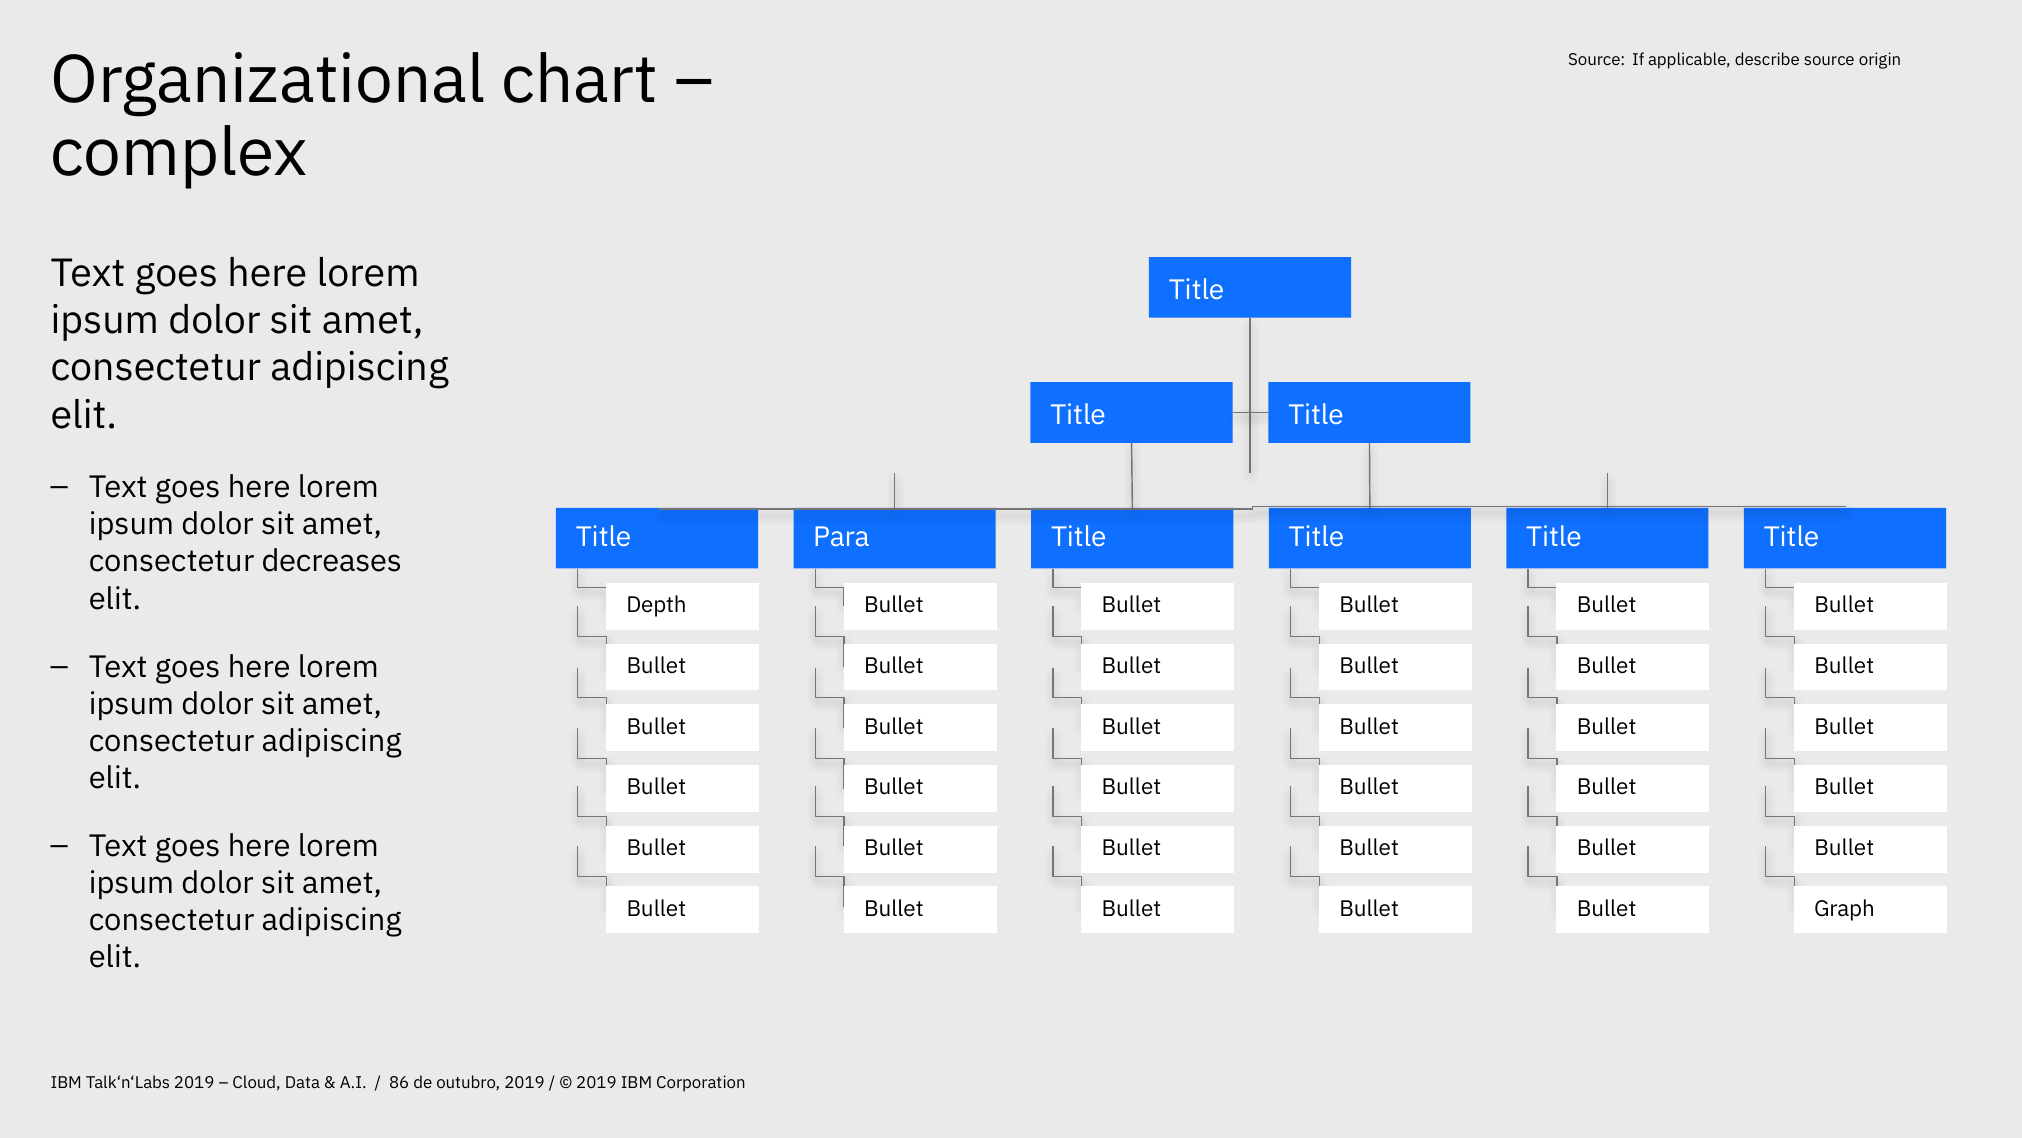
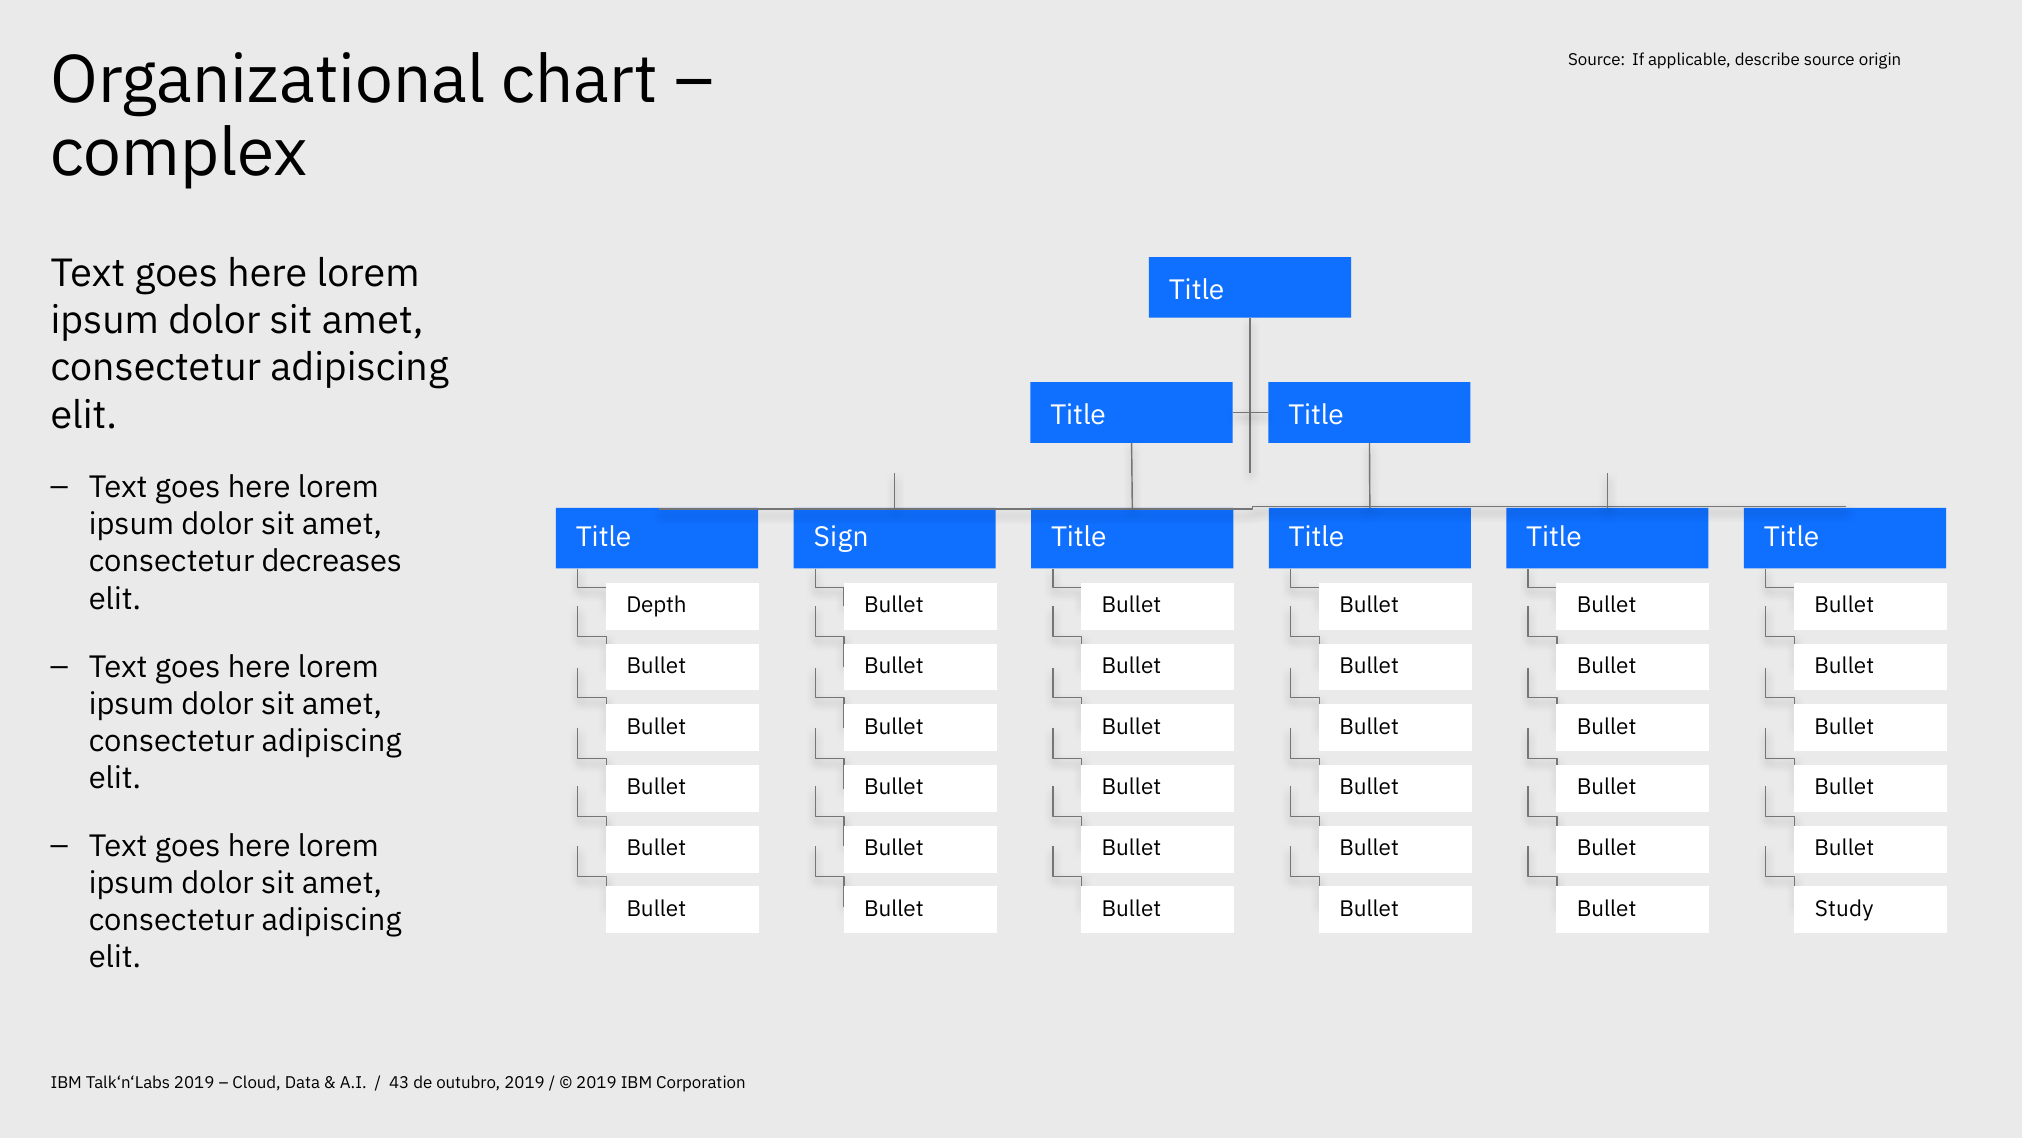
Para: Para -> Sign (841, 537)
Graph: Graph -> Study (1844, 909)
86: 86 -> 43 (399, 1083)
